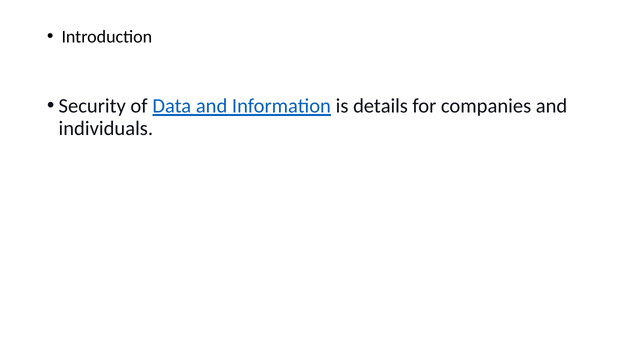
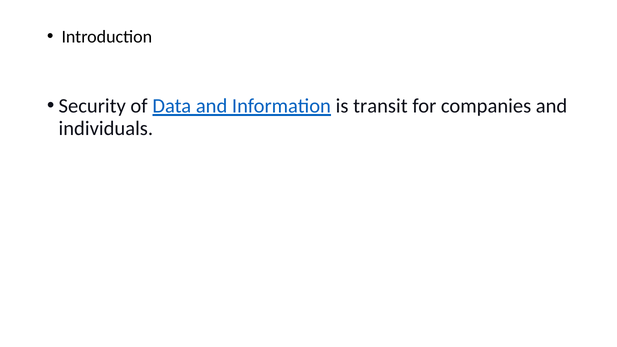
details: details -> transit (380, 106)
